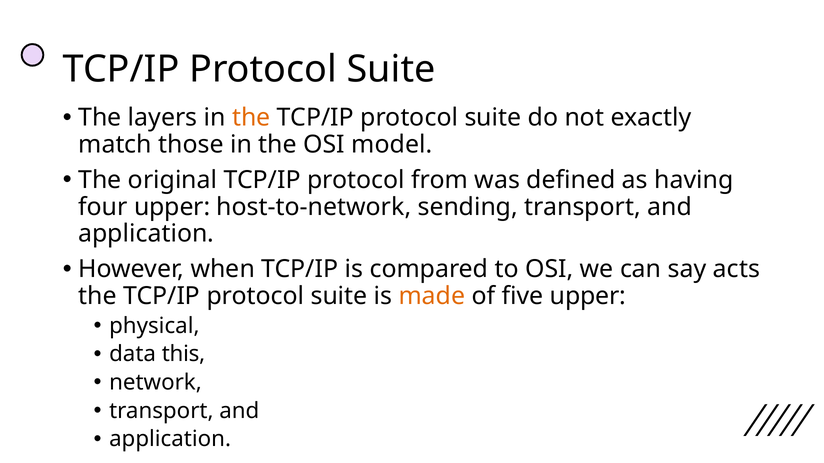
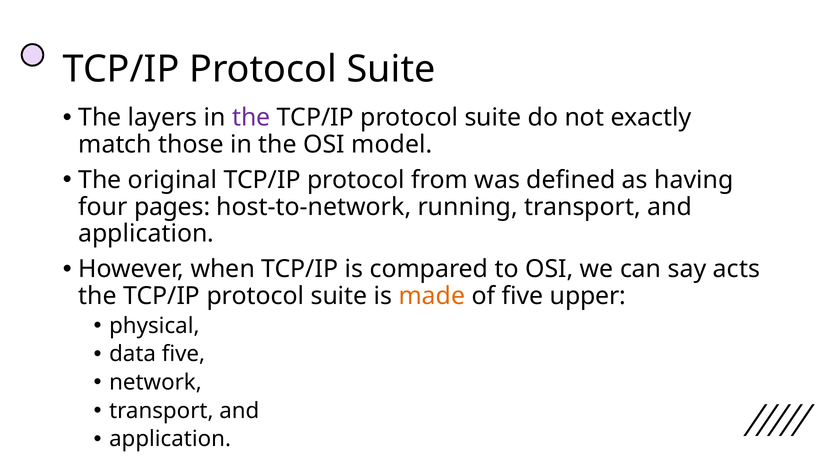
the colour: orange -> purple (251, 118)
four upper: upper -> pages (172, 207)
sending: sending -> running (468, 207)
data this: this -> five (183, 354)
